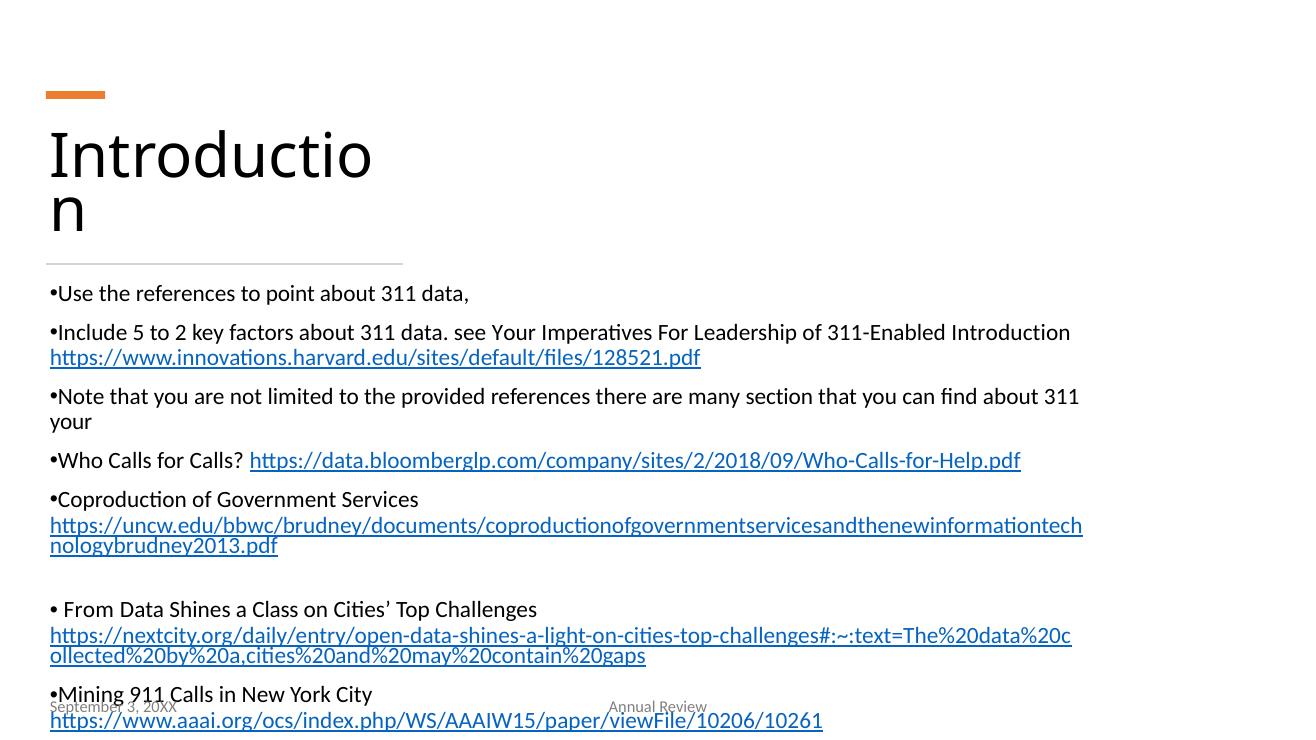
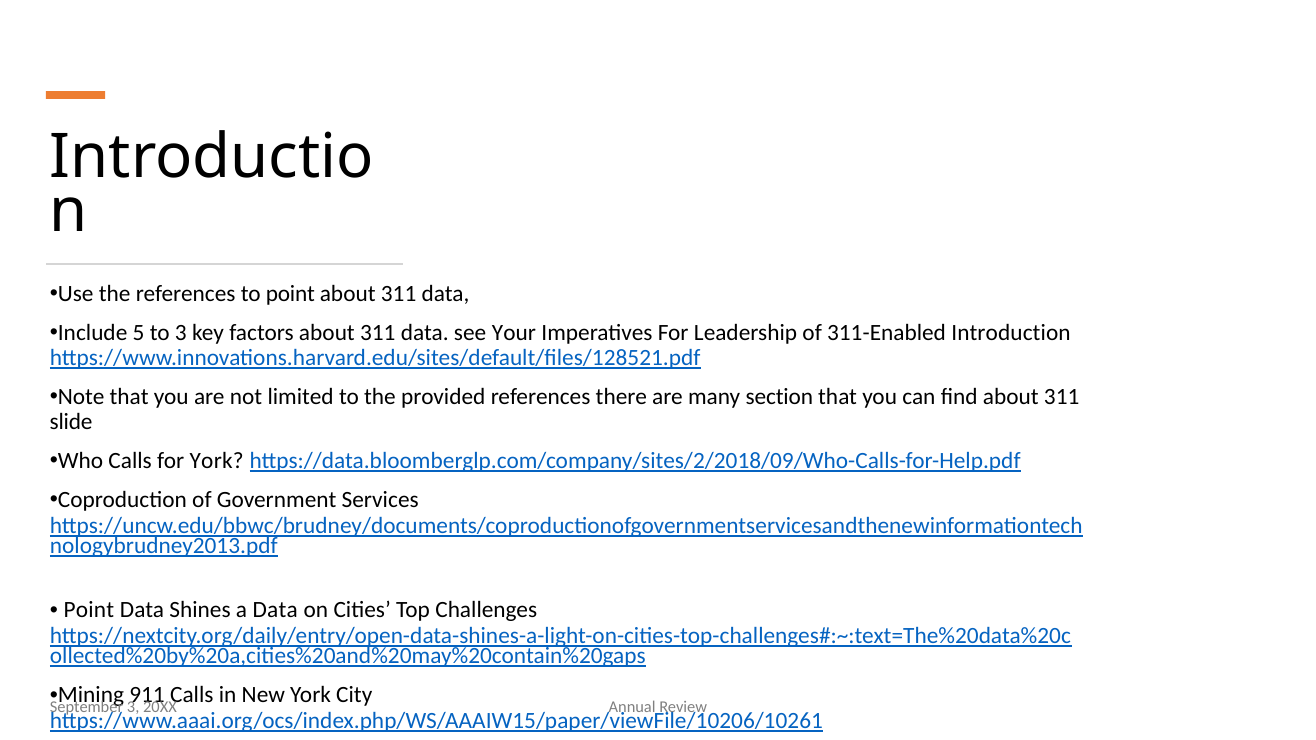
to 2: 2 -> 3 (181, 332)
your: your -> slide (71, 422)
for Calls: Calls -> York (217, 461)
From: From -> Point (89, 610)
a Class: Class -> Data (275, 610)
